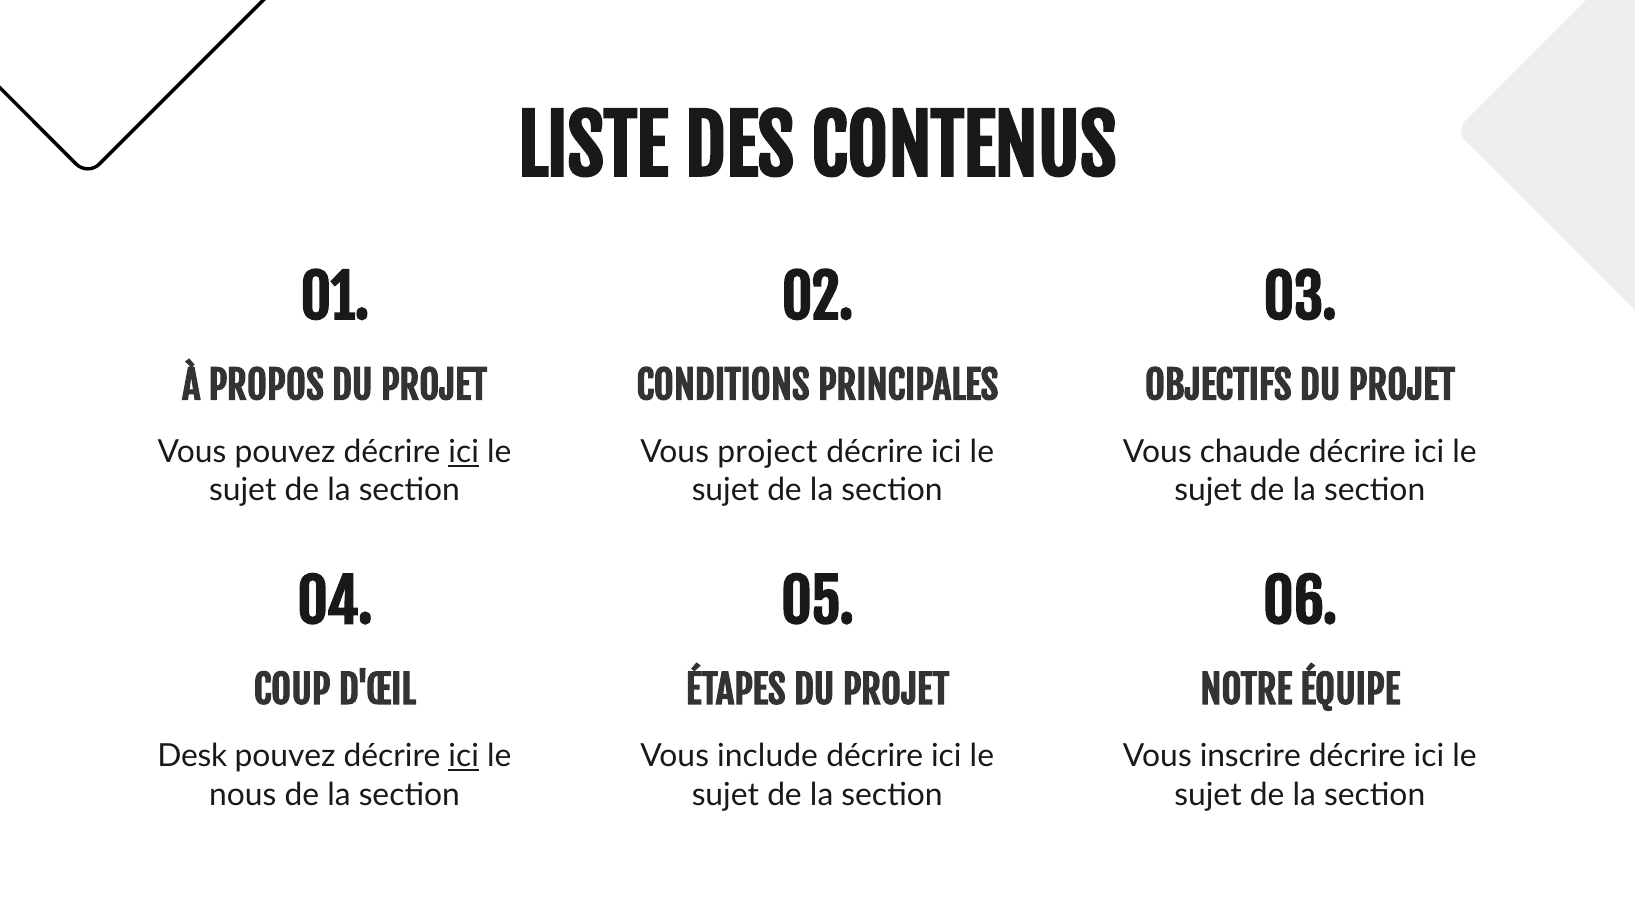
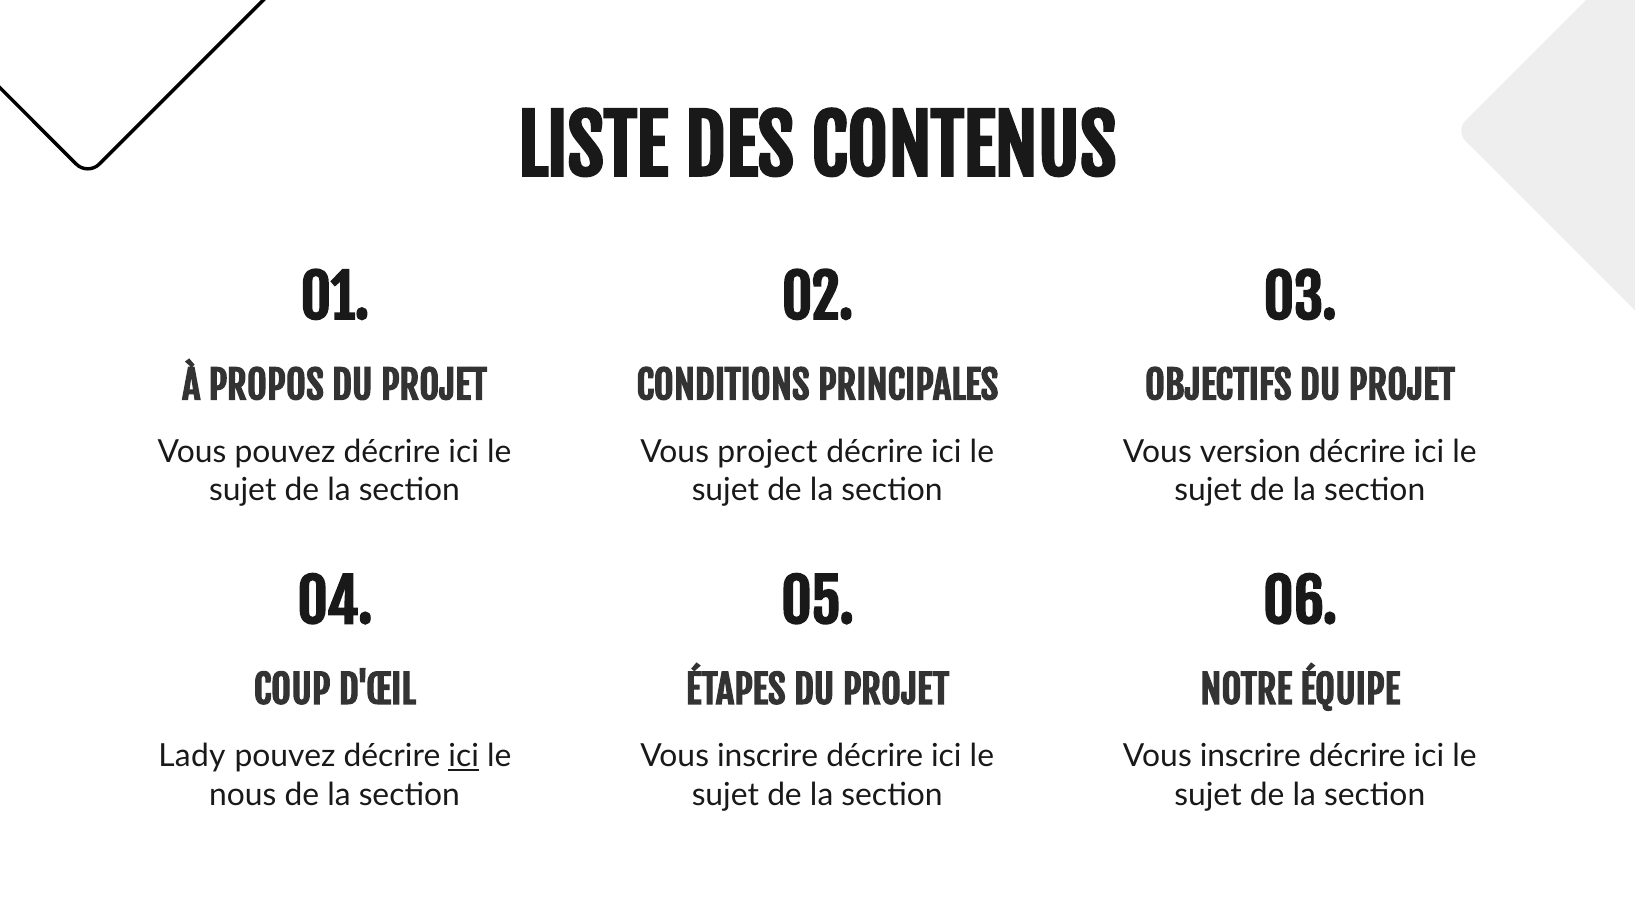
ici underline: present -> none (464, 452)
chaude: chaude -> version (1250, 452)
Desk: Desk -> Lady (192, 756)
include: include -> inscrire (768, 756)
